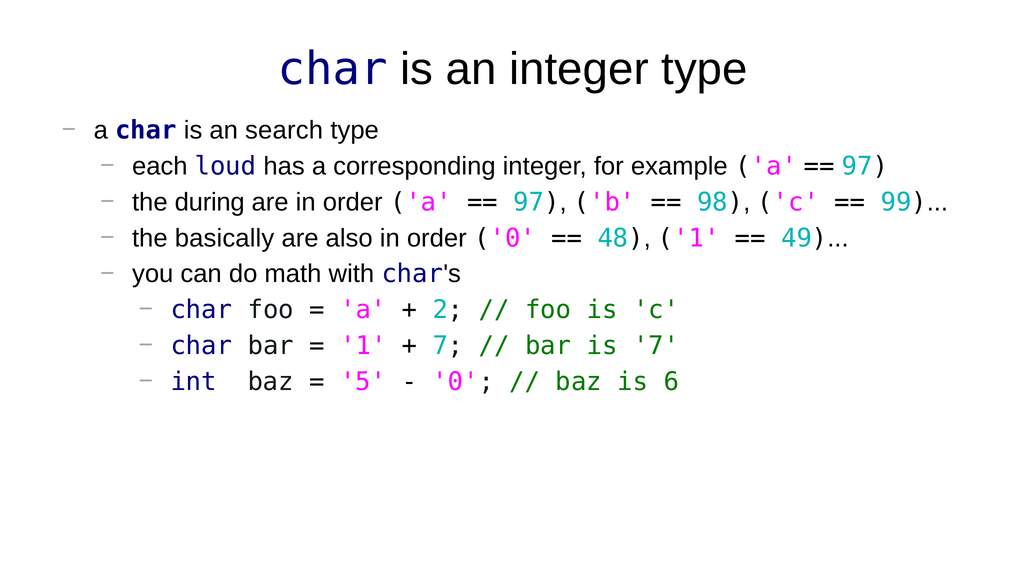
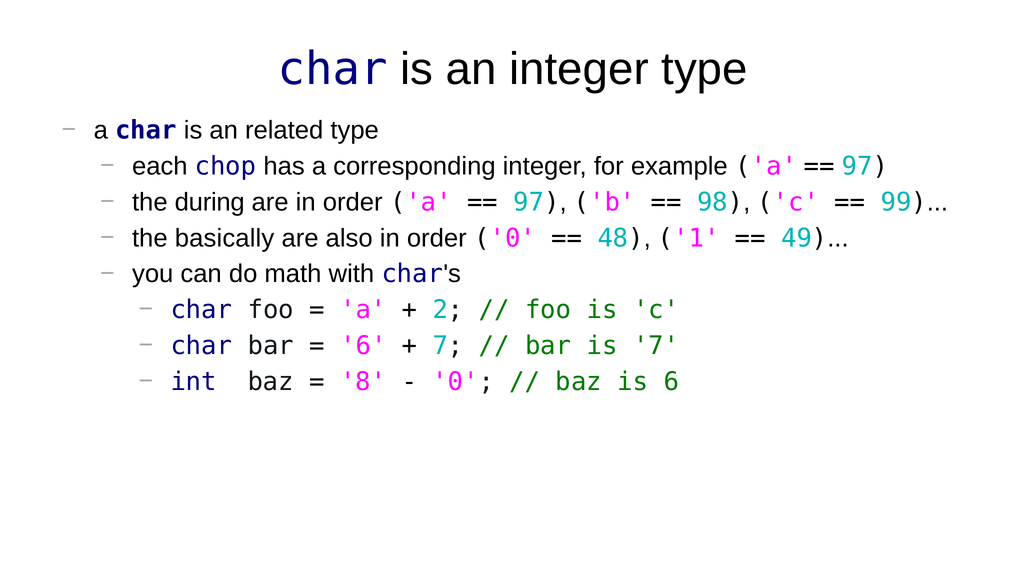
search: search -> related (284, 130)
loud: loud -> chop (225, 166)
1: 1 -> 6 (363, 346)
5: 5 -> 8 (363, 382)
